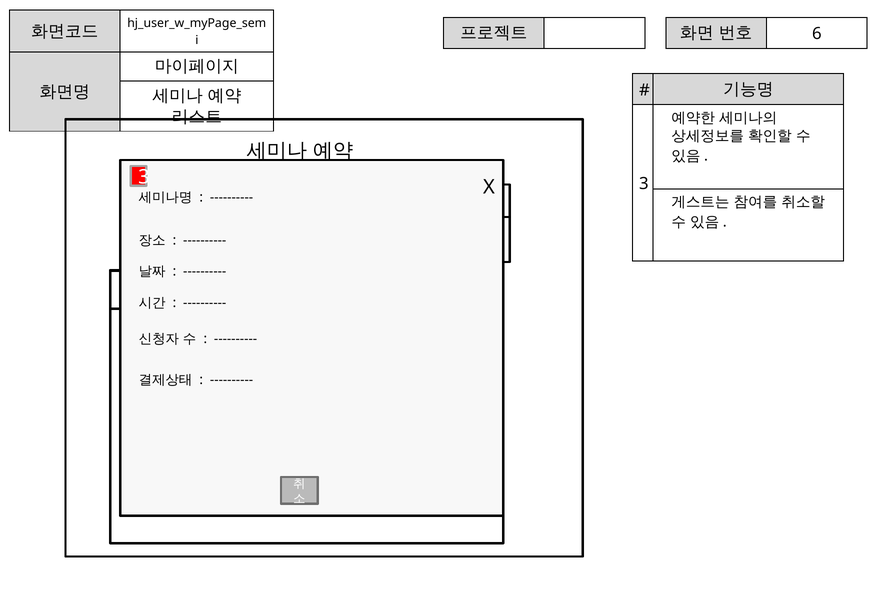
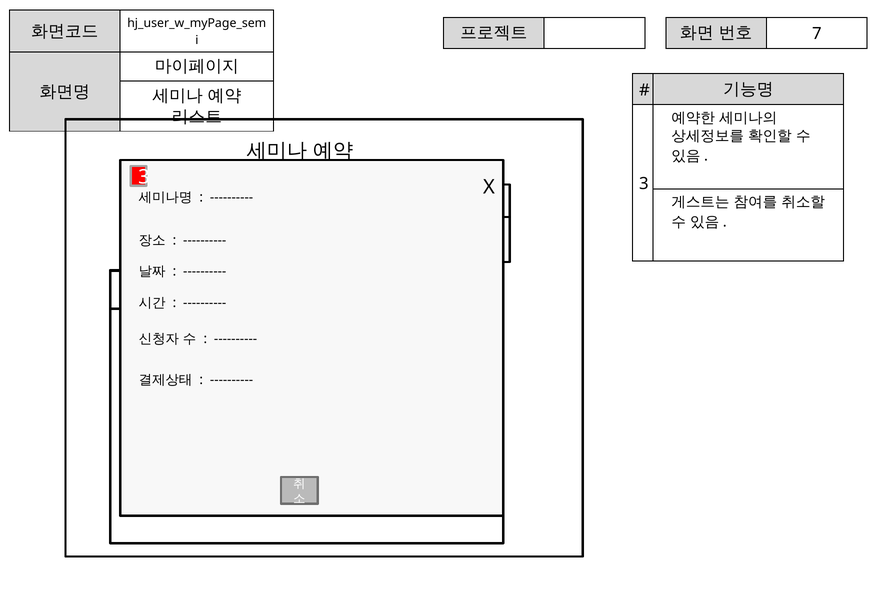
6: 6 -> 7 (817, 34)
